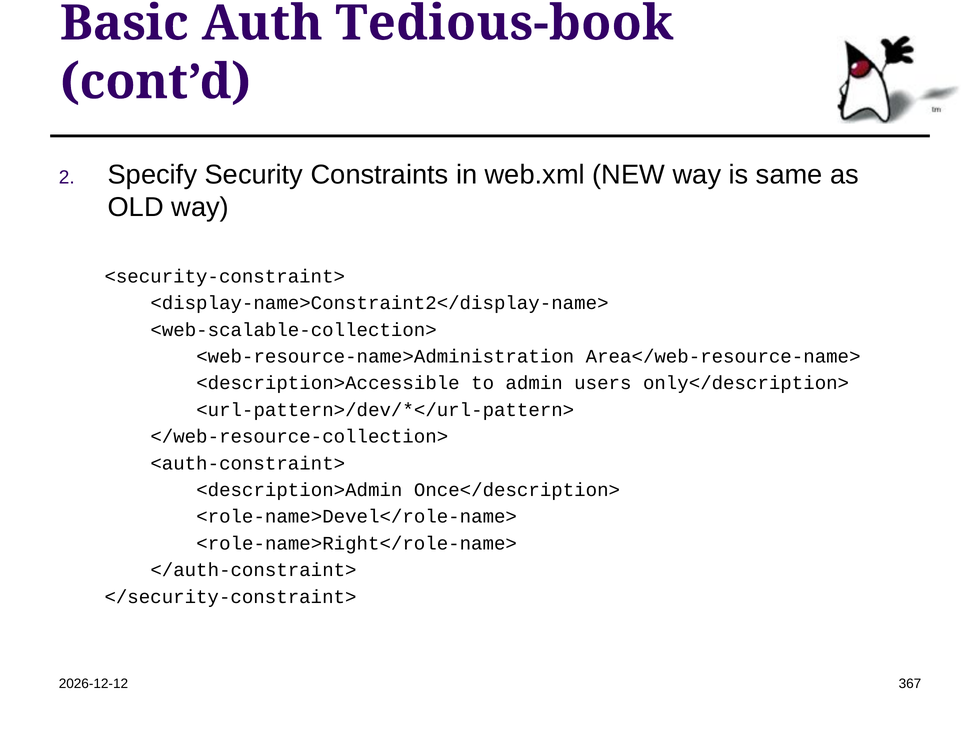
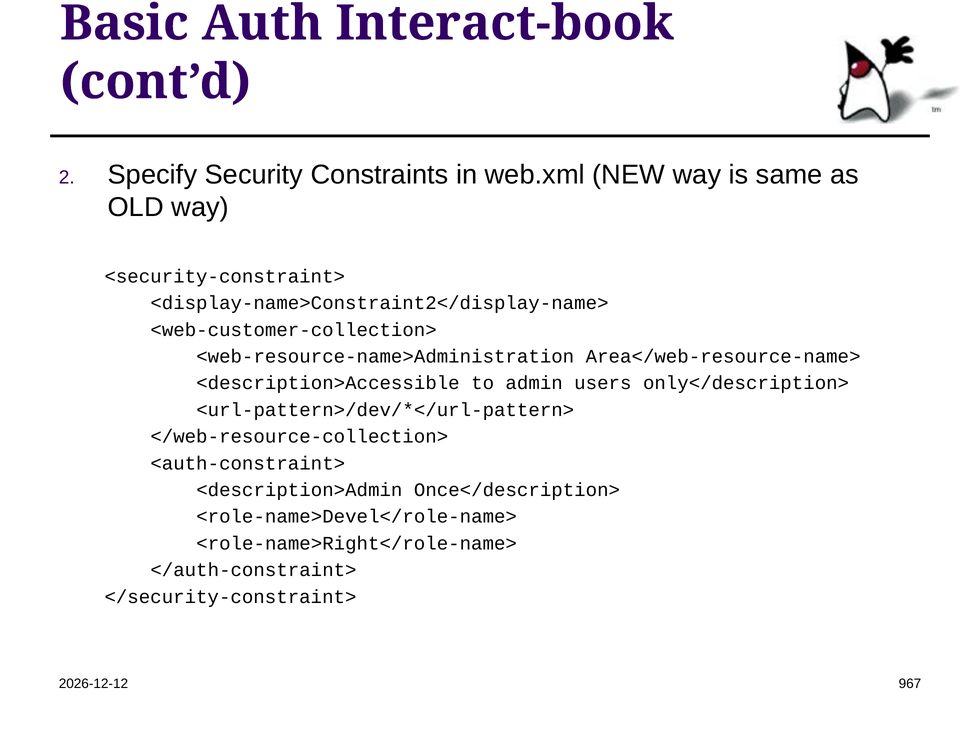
Tedious-book: Tedious-book -> Interact-book (505, 23)
<web-scalable-collection>: <web-scalable-collection> -> <web-customer-collection> (294, 330)
367: 367 -> 967 (910, 684)
